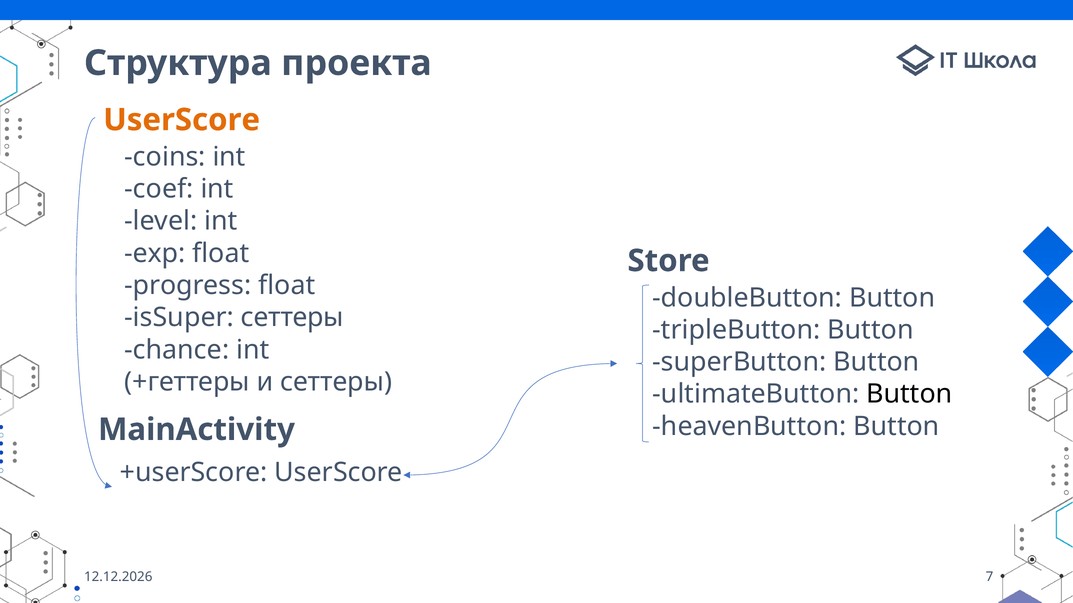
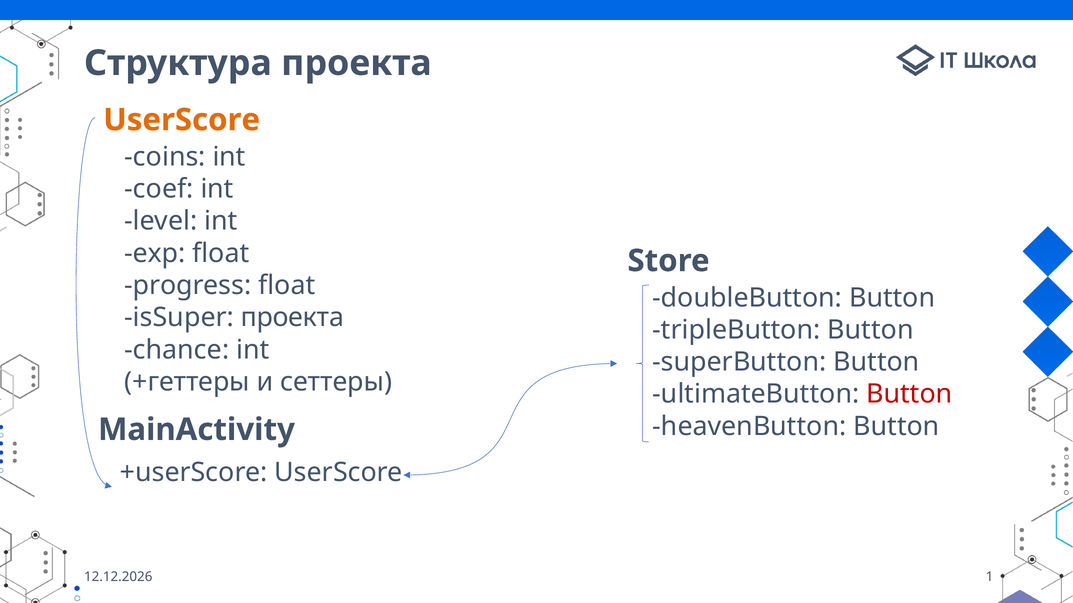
isSuper сеттеры: сеттеры -> проекта (292, 318)
Button colour: black -> red (909, 394)
7: 7 -> 1 (990, 577)
